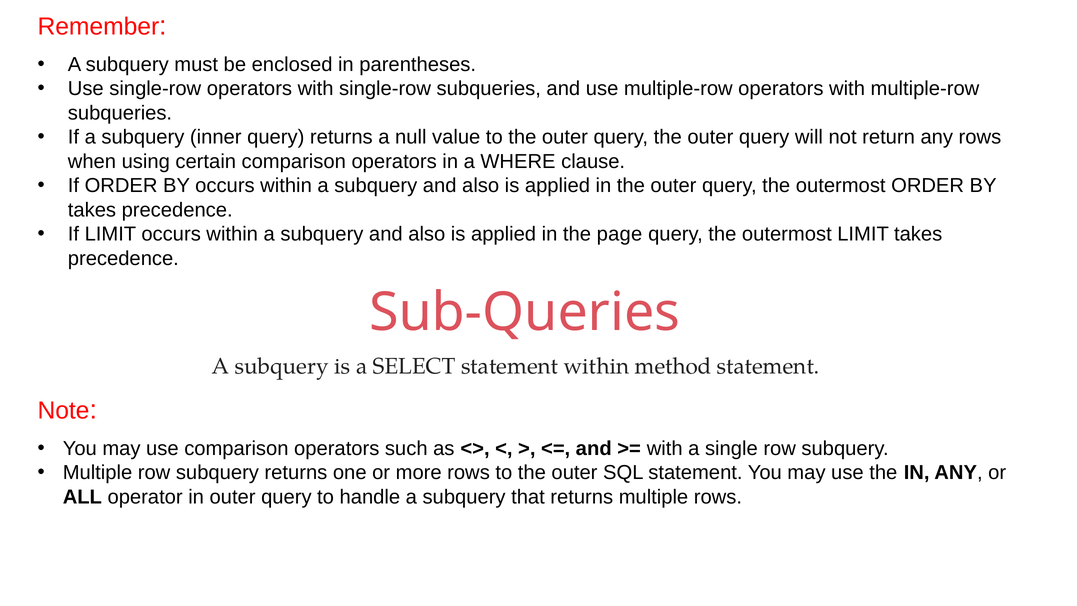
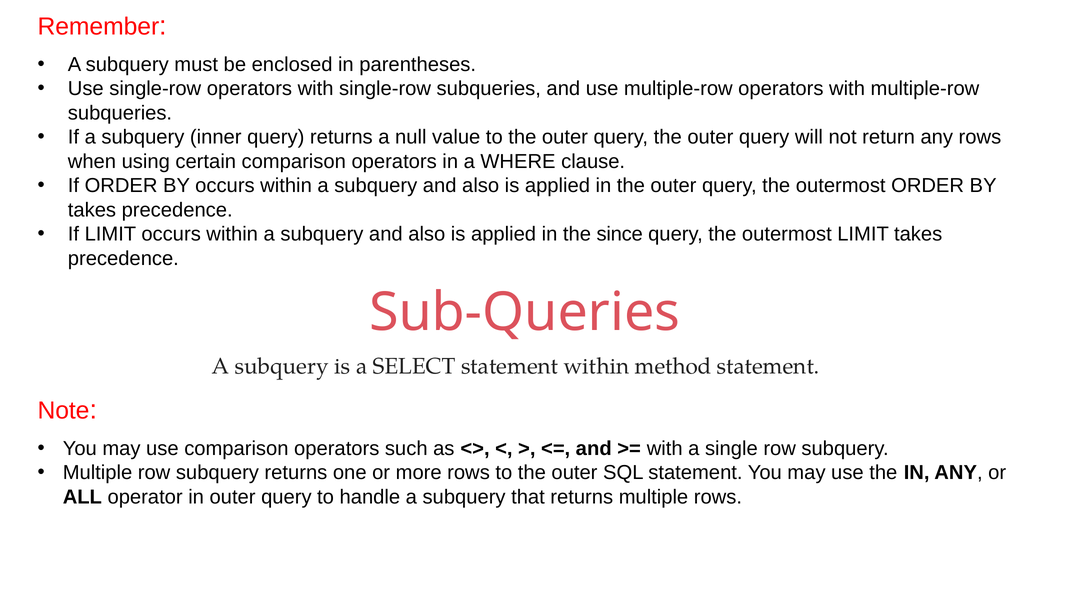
page: page -> since (620, 234)
